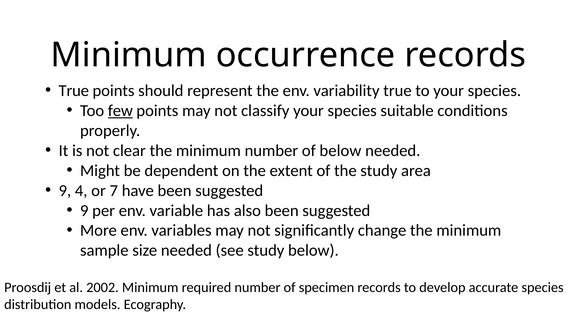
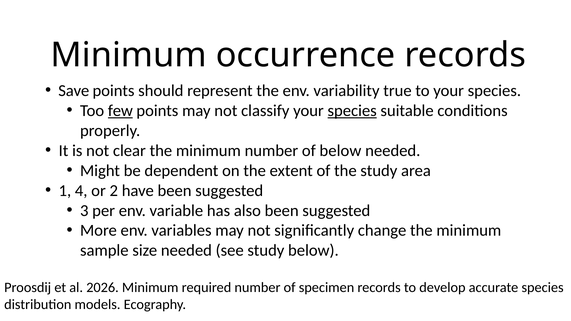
True: True -> Save (74, 91)
species underline: none -> present (352, 111)
9: 9 -> 1 (65, 191)
7: 7 -> 2 (114, 191)
9: 9 -> 3 (84, 211)
2002: 2002 -> 2026 (103, 288)
